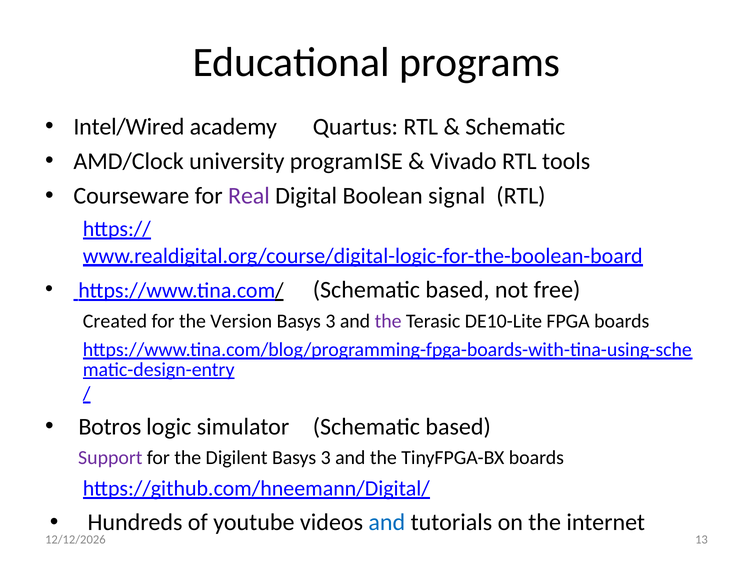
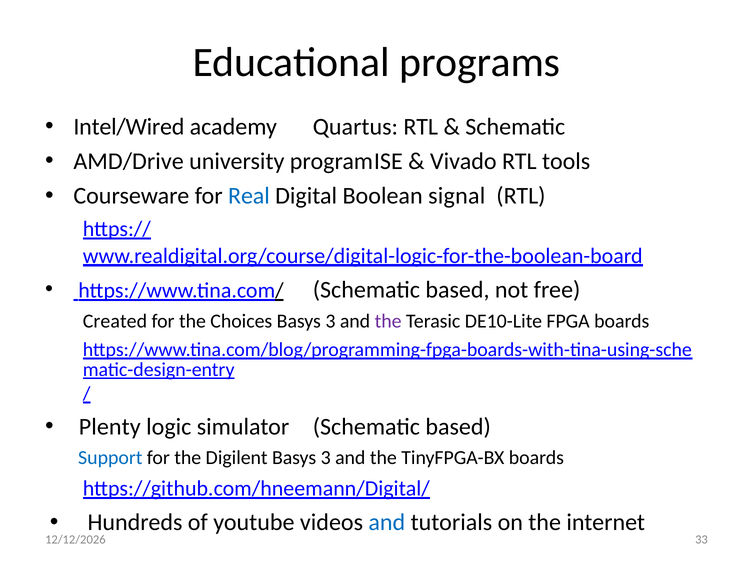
AMD/Clock: AMD/Clock -> AMD/Drive (129, 161)
Real colour: purple -> blue (249, 196)
Version: Version -> Choices (241, 321)
Botros: Botros -> Plenty (110, 426)
Support colour: purple -> blue (110, 458)
13: 13 -> 33 (701, 539)
